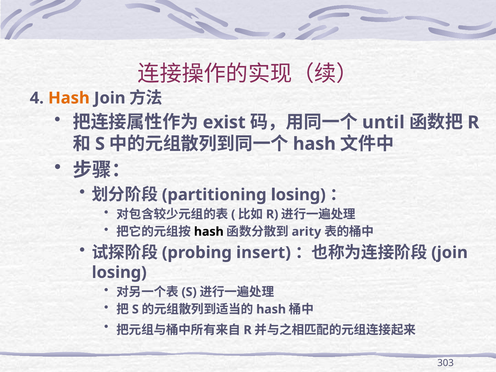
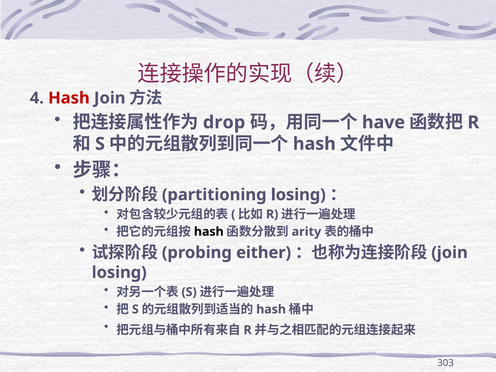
Hash colour: orange -> red (69, 98)
exist: exist -> drop (224, 122)
until: until -> have (383, 122)
insert: insert -> either (264, 253)
